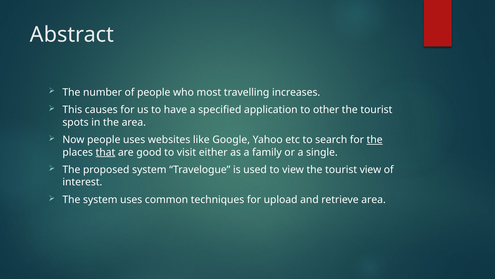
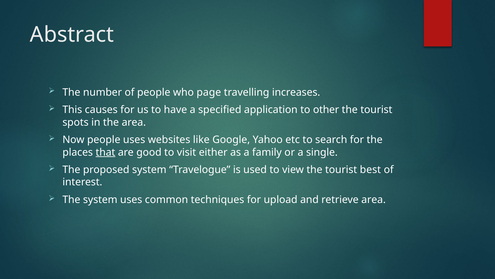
most: most -> page (209, 92)
the underline: present -> none (375, 140)
tourist view: view -> best (370, 170)
